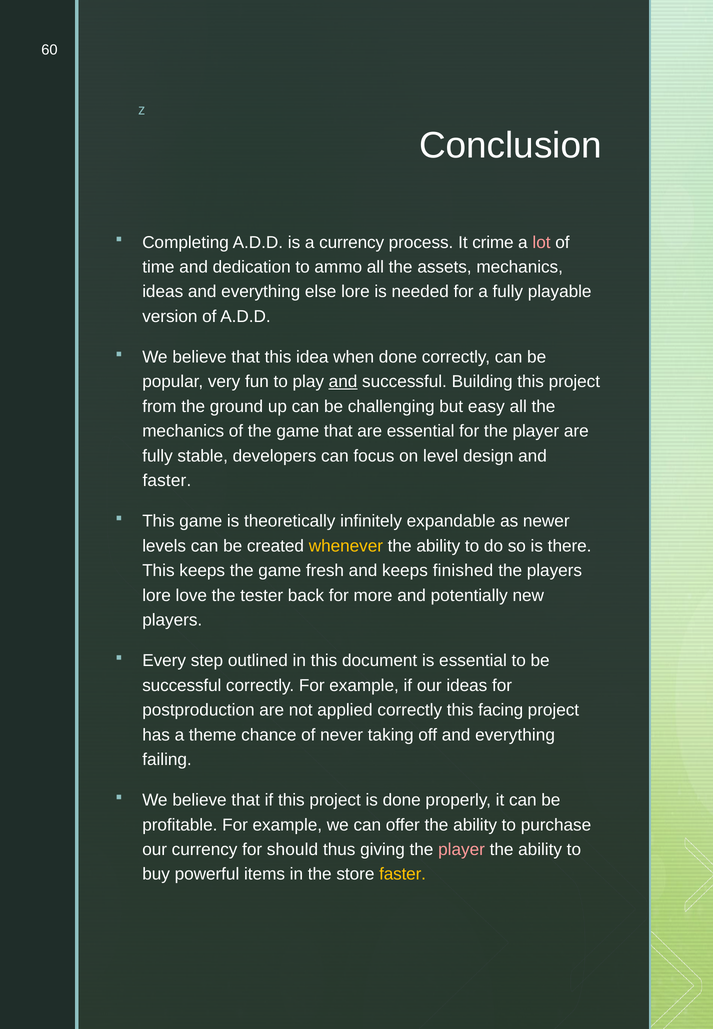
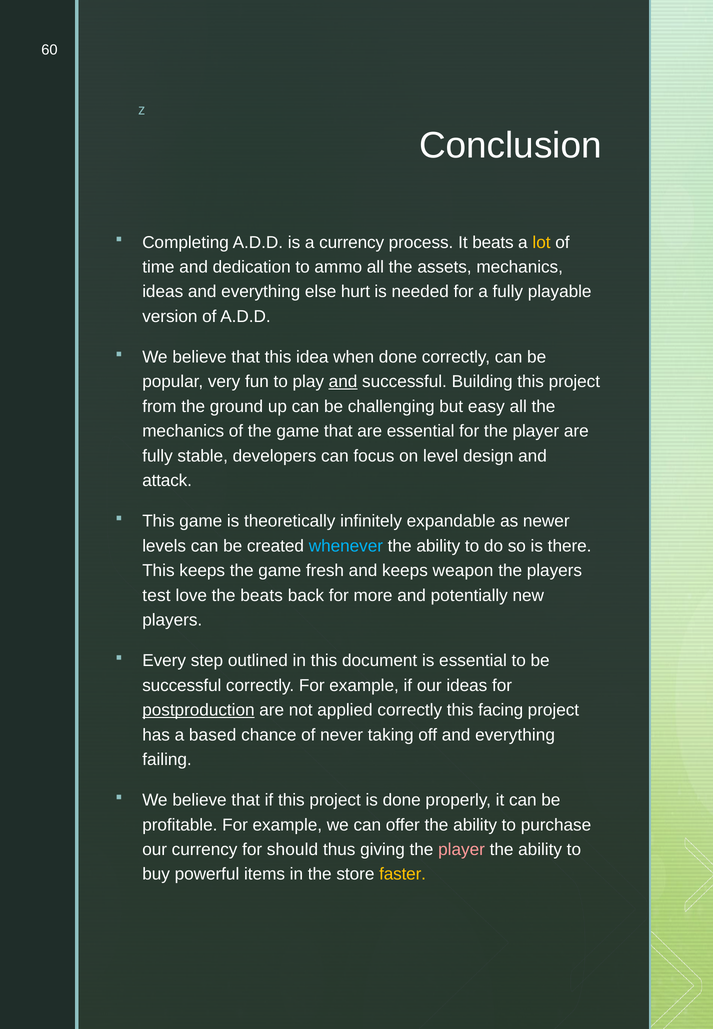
It crime: crime -> beats (493, 243)
lot colour: pink -> yellow (542, 243)
else lore: lore -> hurt (355, 292)
faster: faster -> attack (167, 481)
whenever colour: yellow -> light blue (346, 546)
finished: finished -> weapon (463, 571)
lore: lore -> test (156, 596)
the tester: tester -> beats (262, 596)
postproduction underline: none -> present (198, 711)
theme: theme -> based (213, 736)
